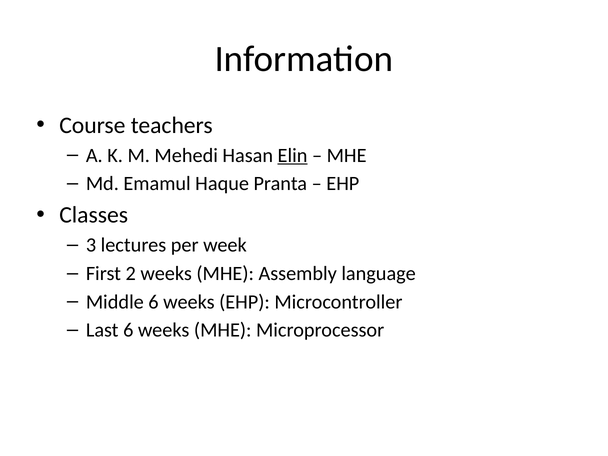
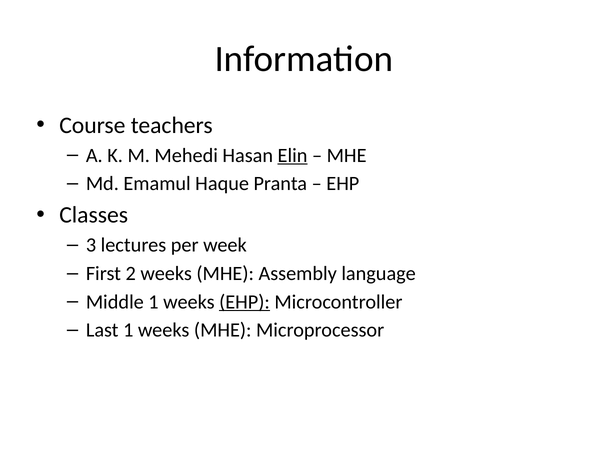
Middle 6: 6 -> 1 (154, 302)
EHP underline: none -> present (245, 302)
Last 6: 6 -> 1 (128, 330)
